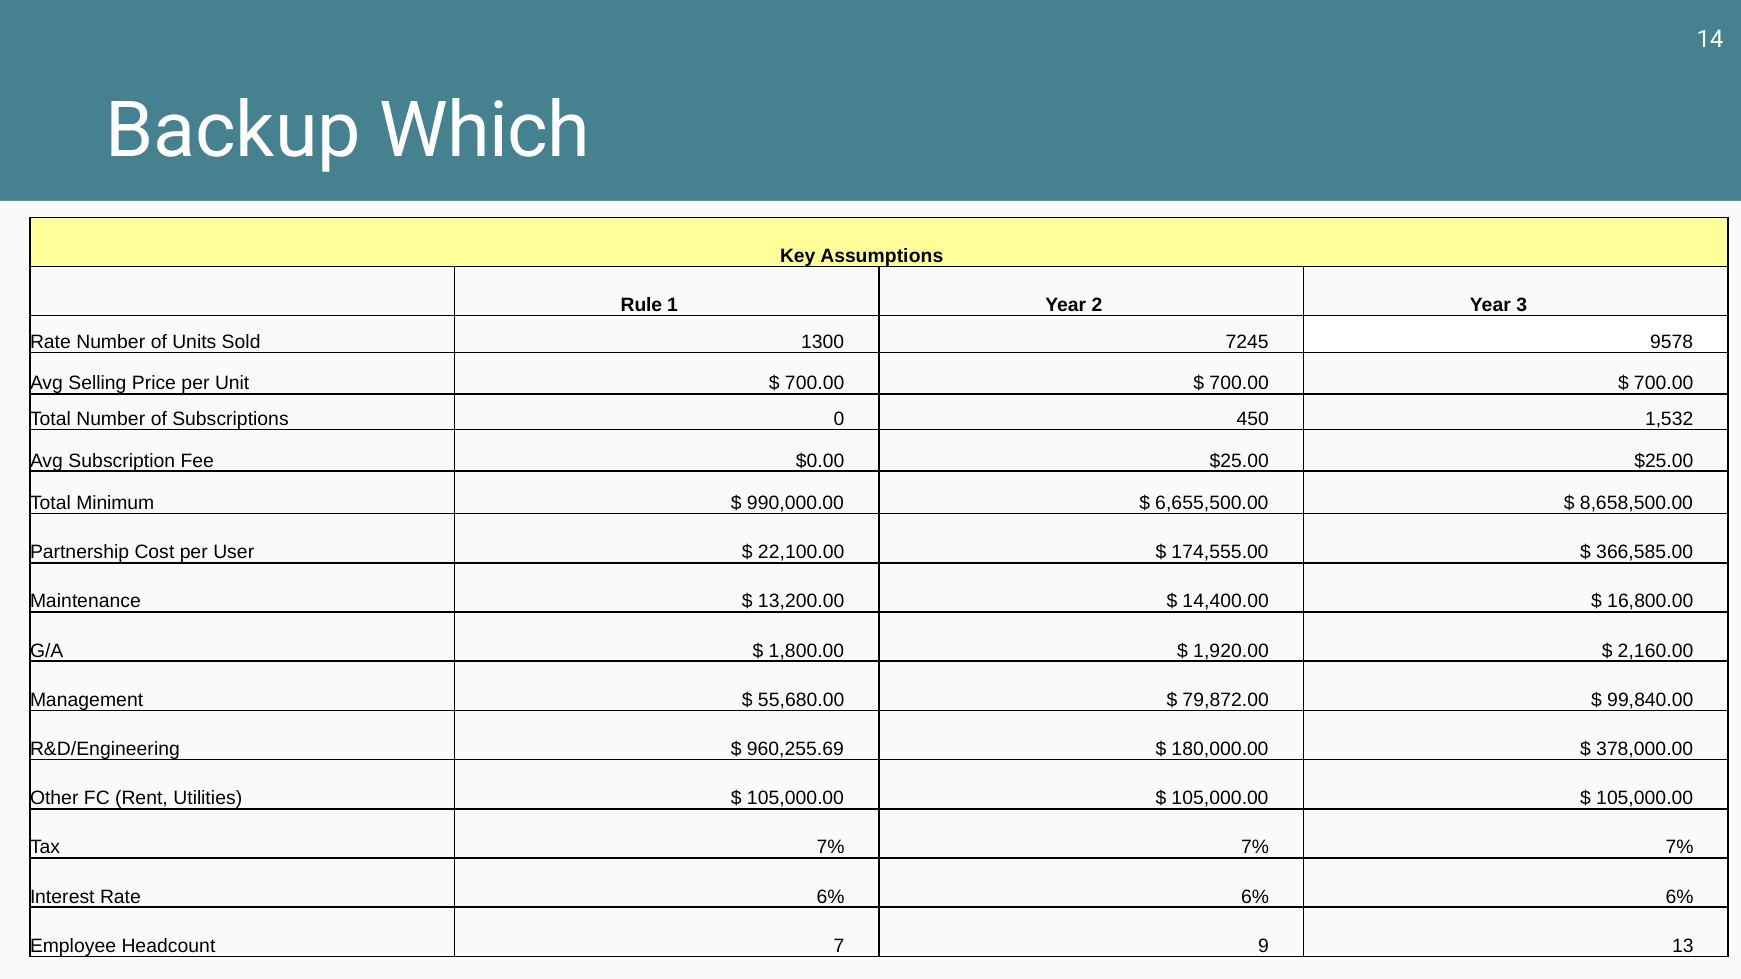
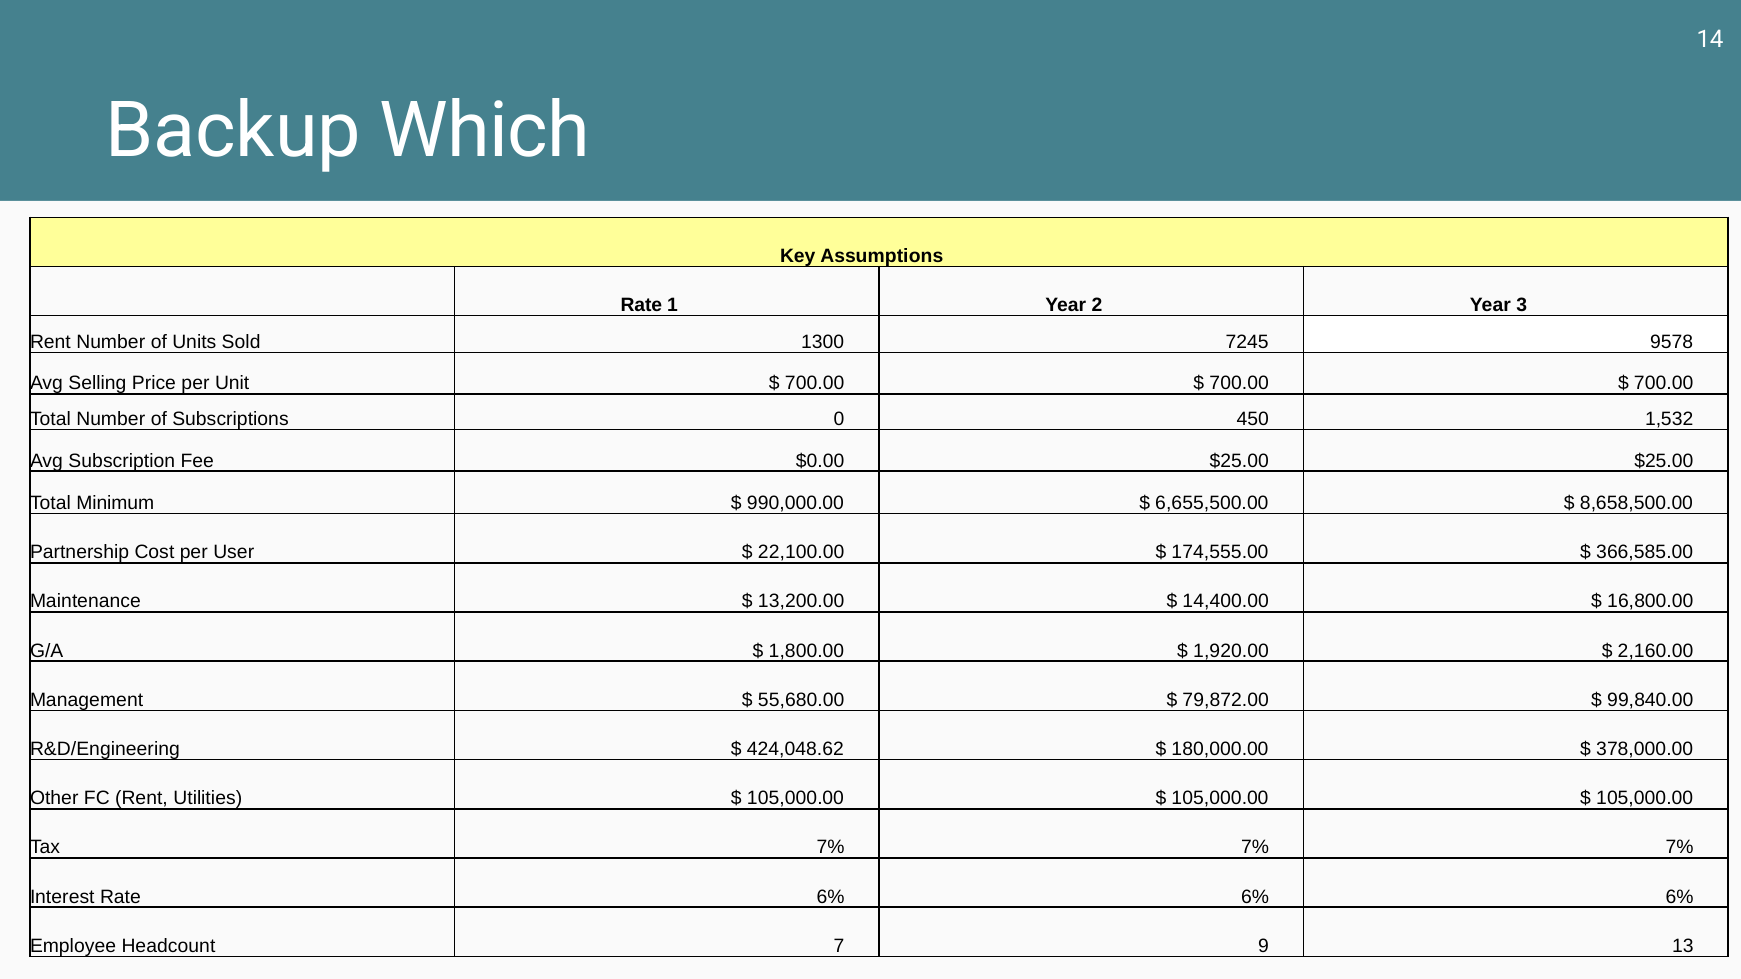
Rule: Rule -> Rate (641, 305)
Rate: Rate -> Rent (50, 342)
960,255.69: 960,255.69 -> 424,048.62 (795, 749)
